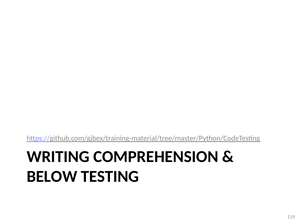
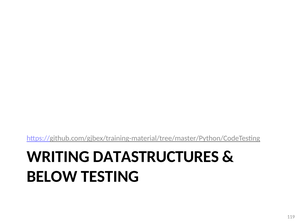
COMPREHENSION: COMPREHENSION -> DATASTRUCTURES (156, 157)
